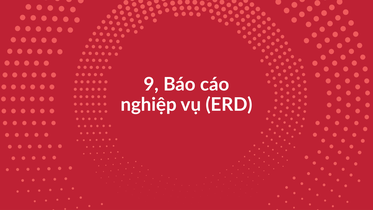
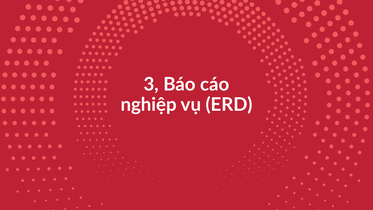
9: 9 -> 3 (151, 84)
